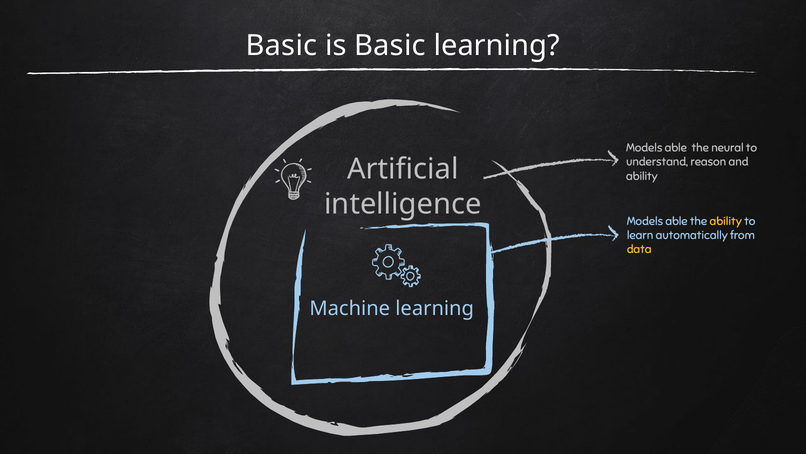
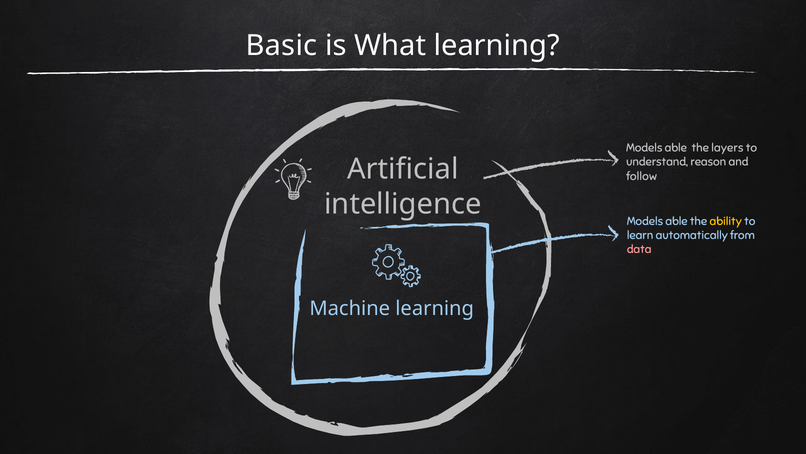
is Basic: Basic -> What (390, 46)
neural: neural -> layers (727, 148)
ability: ability -> follow (642, 176)
data colour: yellow -> pink (639, 249)
